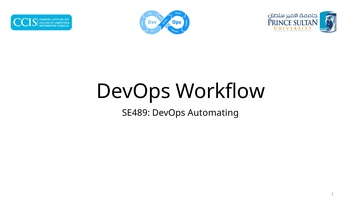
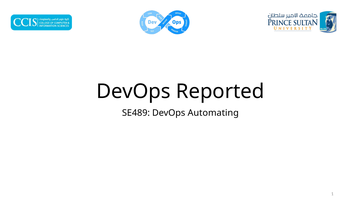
Workflow: Workflow -> Reported (220, 91)
